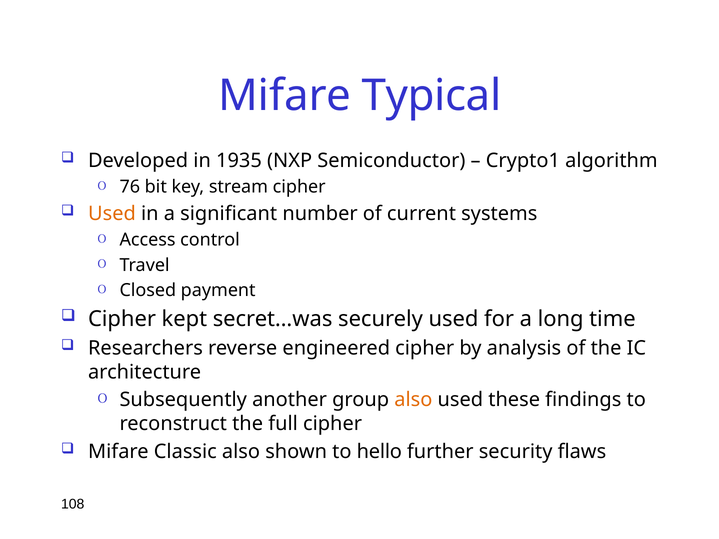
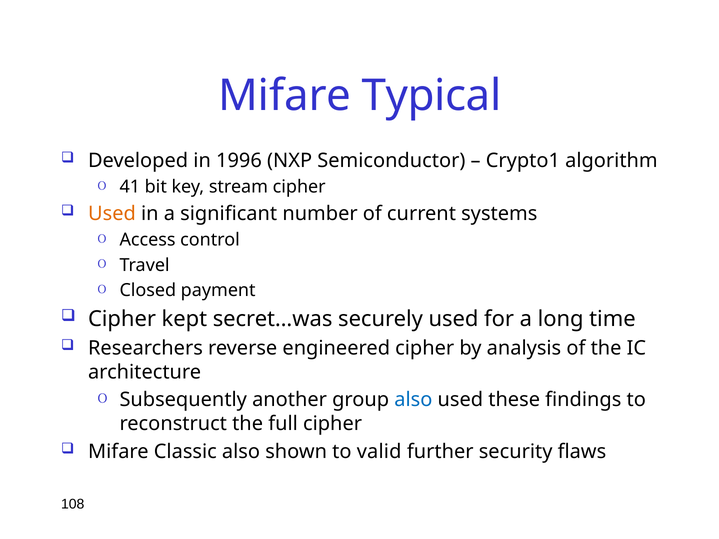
1935: 1935 -> 1996 (239, 161)
76: 76 -> 41 (130, 187)
also colour: orange -> blue (413, 400)
hello: hello -> valid (379, 452)
